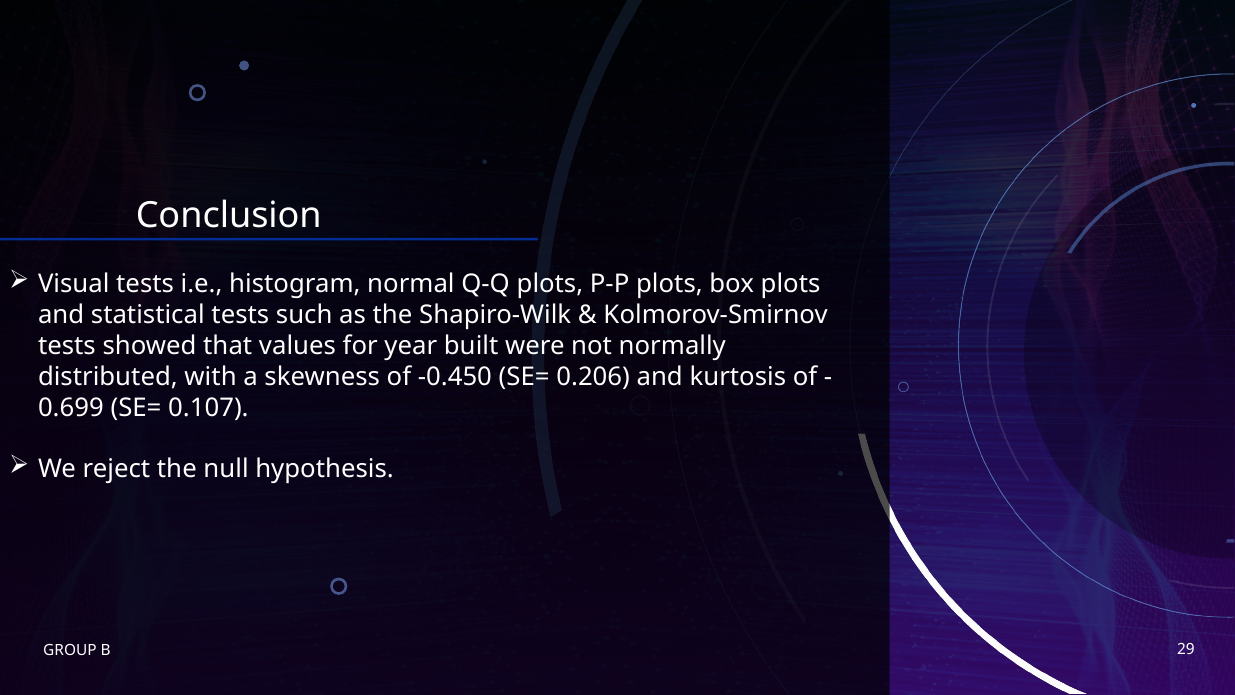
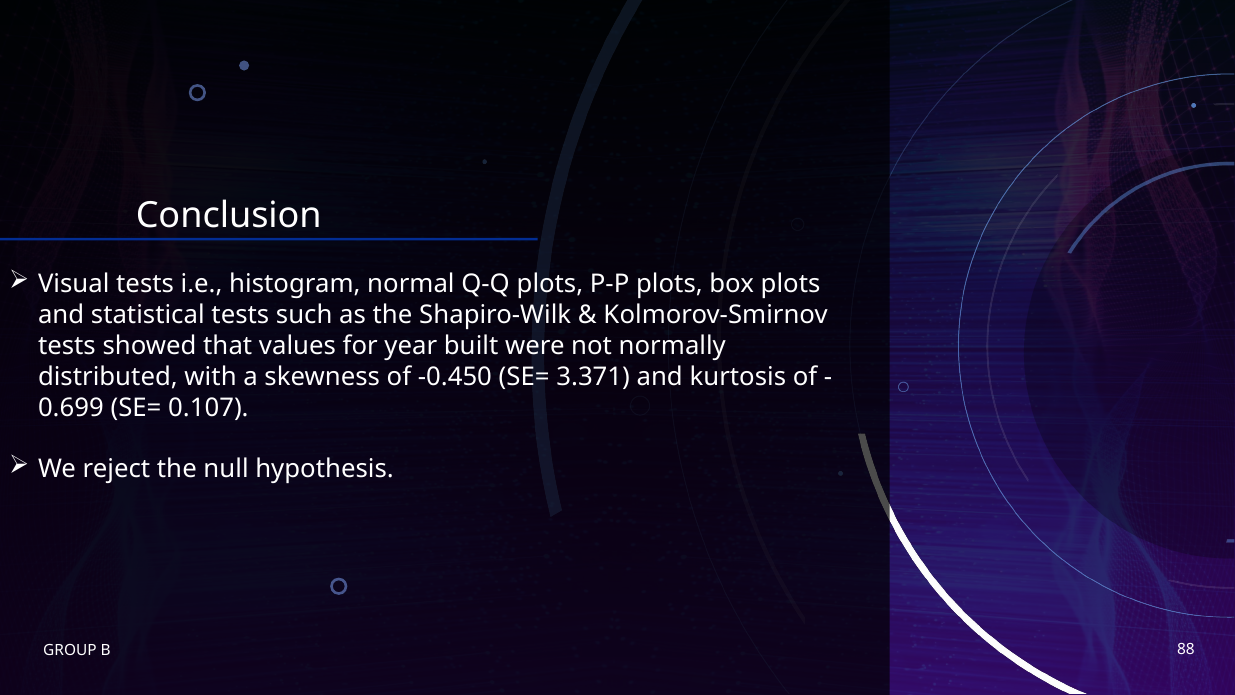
0.206: 0.206 -> 3.371 (593, 377)
29: 29 -> 88 (1186, 649)
